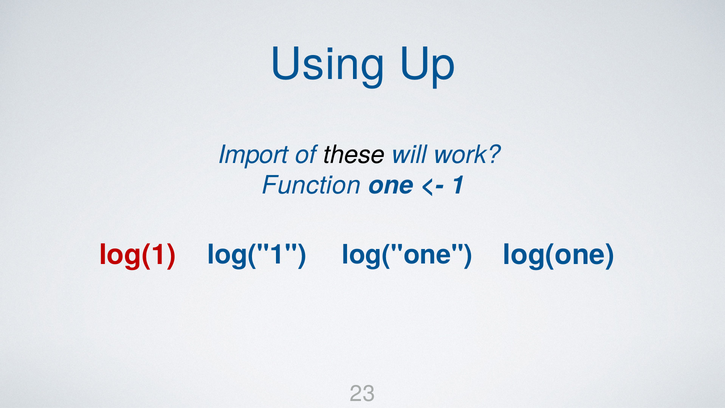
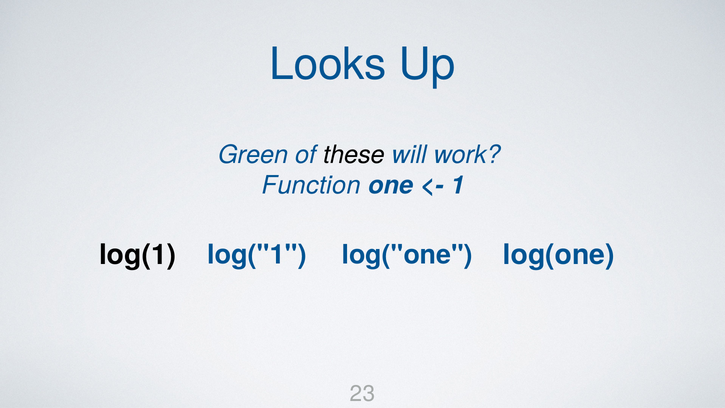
Using: Using -> Looks (328, 65)
Import: Import -> Green (253, 155)
log(1 colour: red -> black (138, 255)
